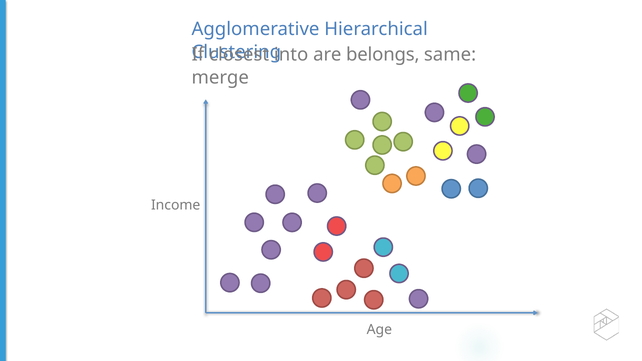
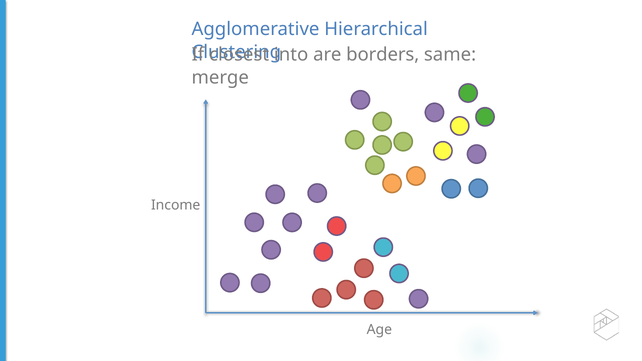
belongs: belongs -> borders (383, 55)
